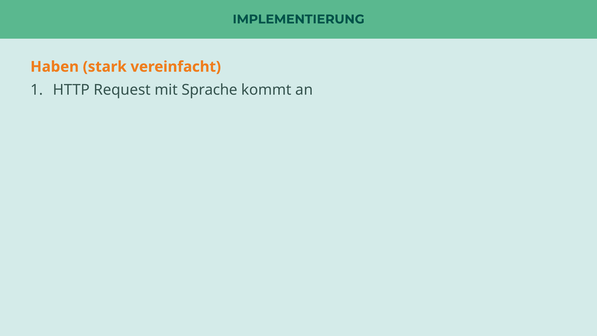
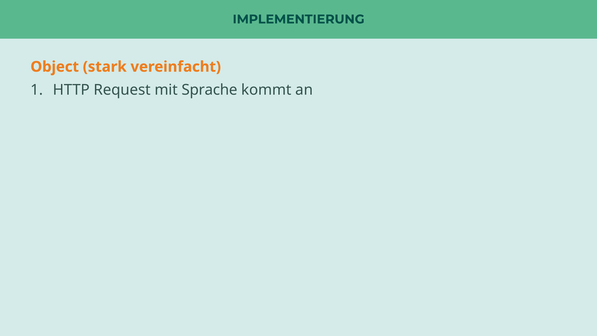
Haben: Haben -> Object (55, 67)
